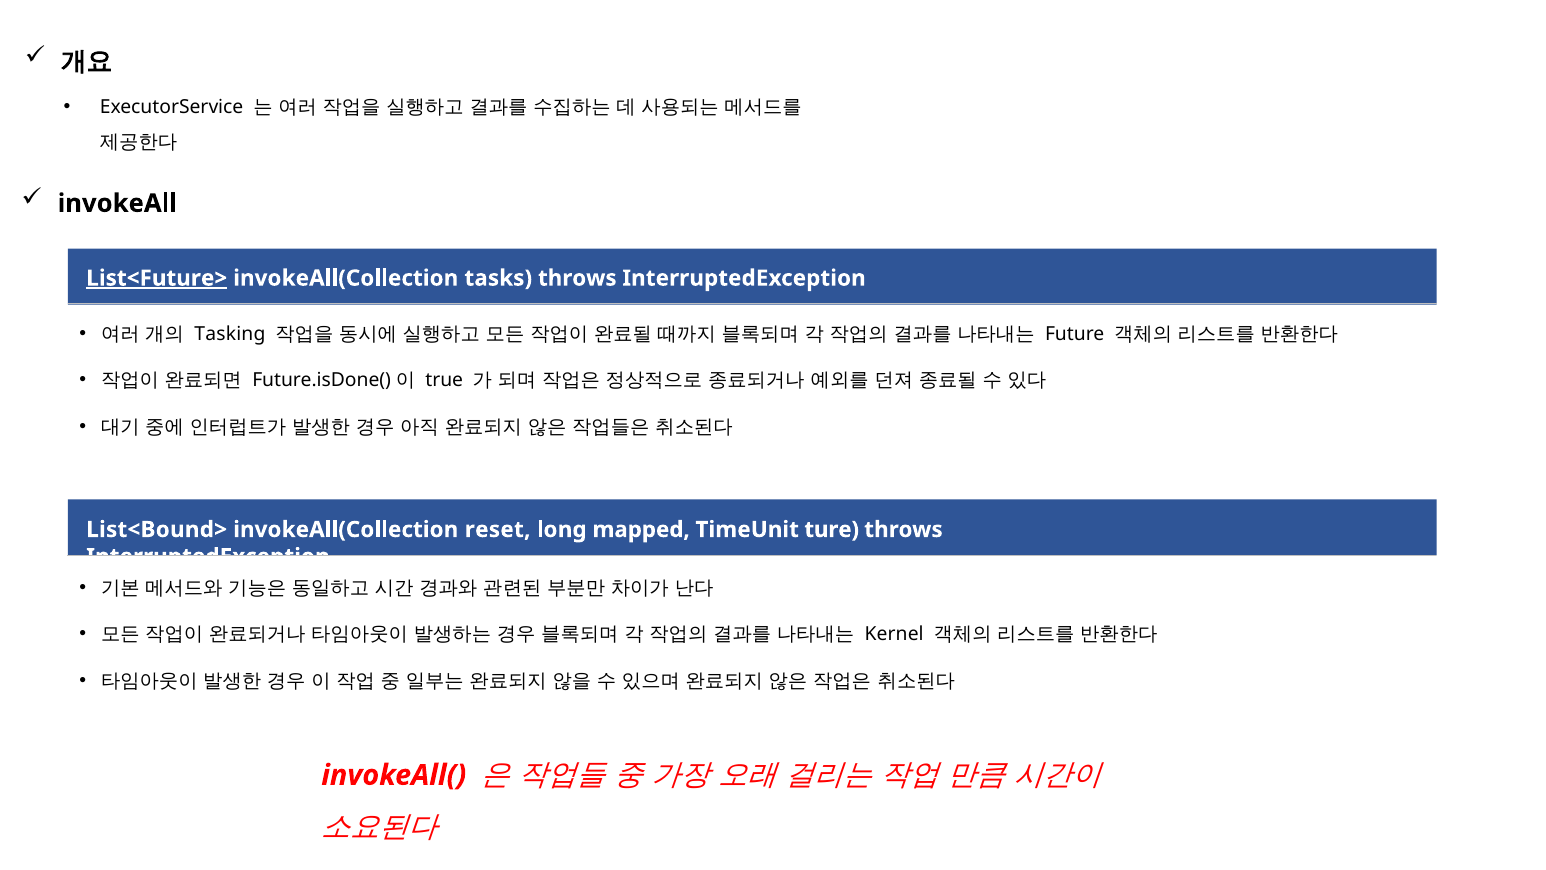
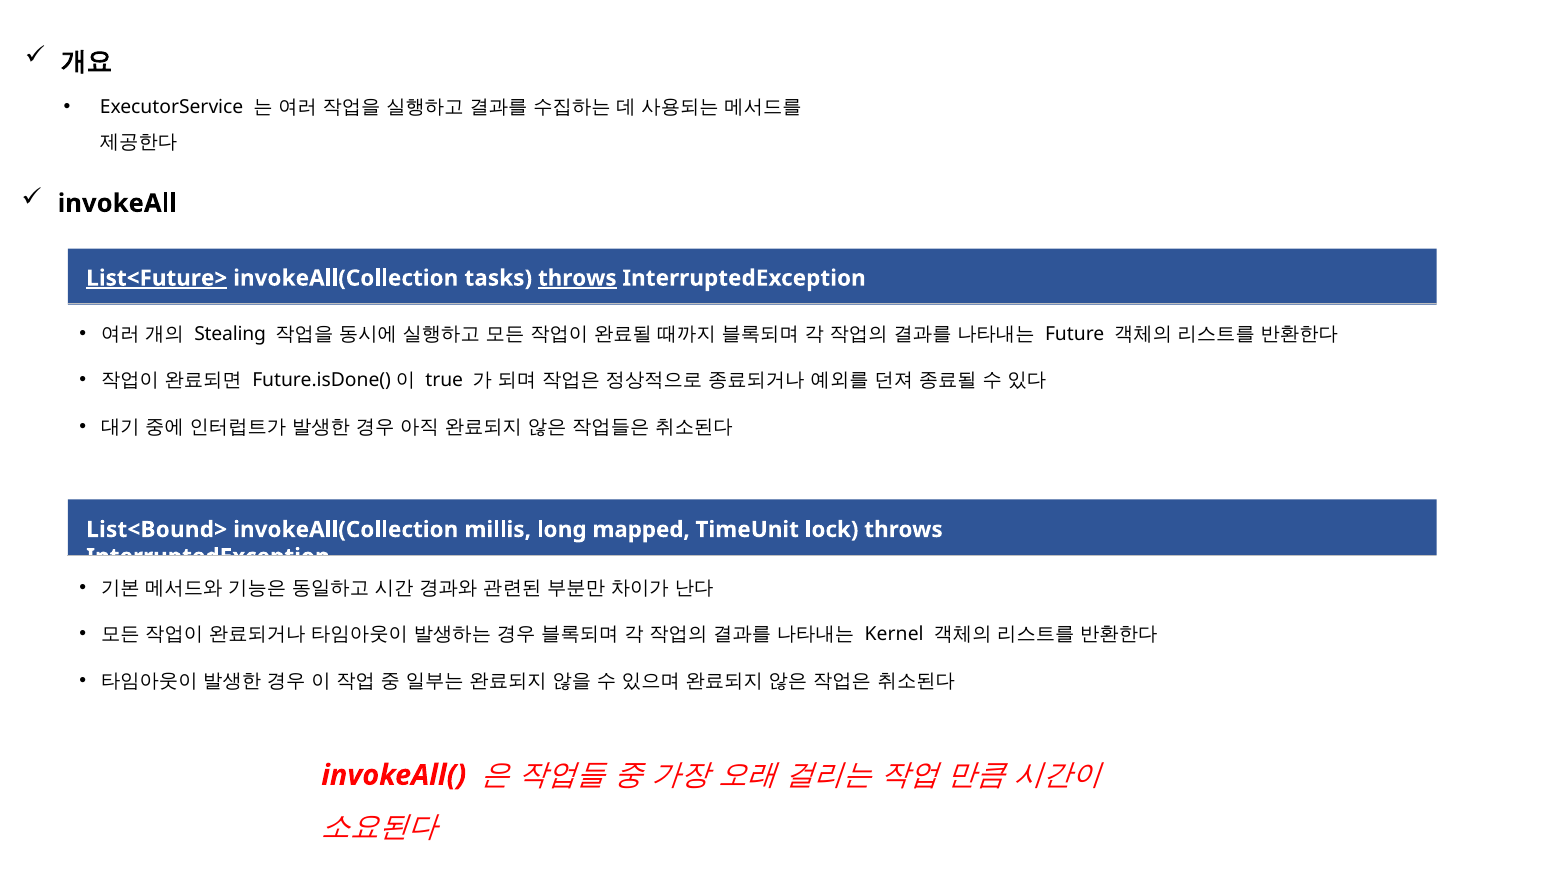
throws underline: none -> present (577, 278)
Tasking: Tasking -> Stealing (230, 334)
reset: reset -> millis (498, 529)
ture: ture -> lock (832, 529)
